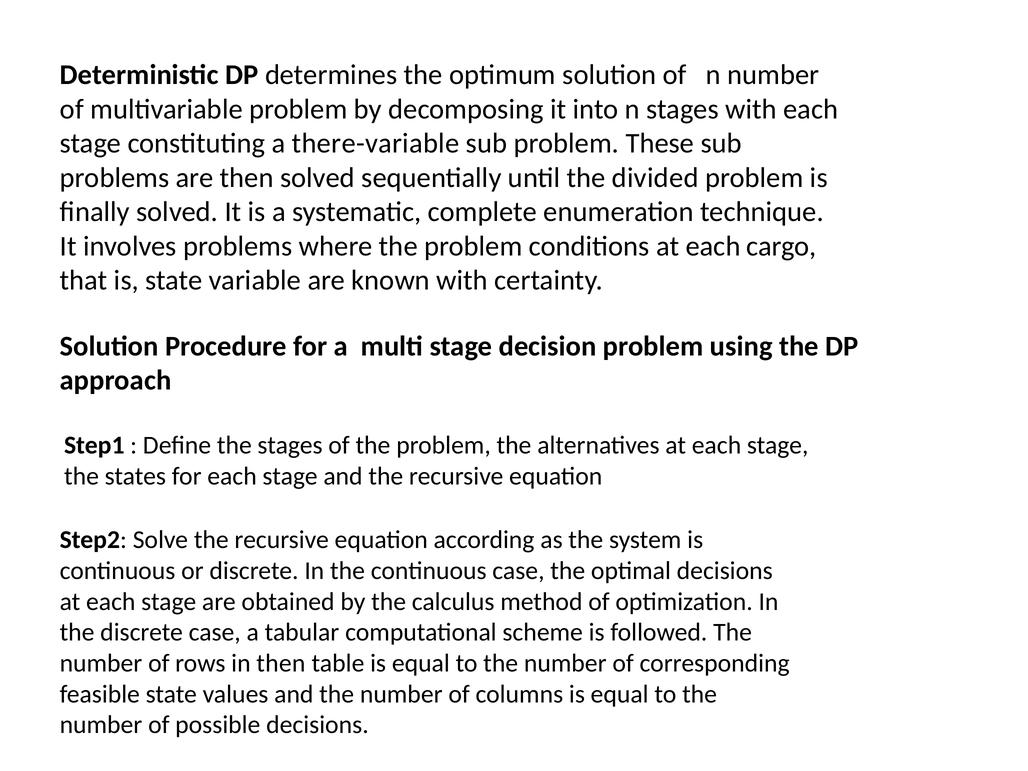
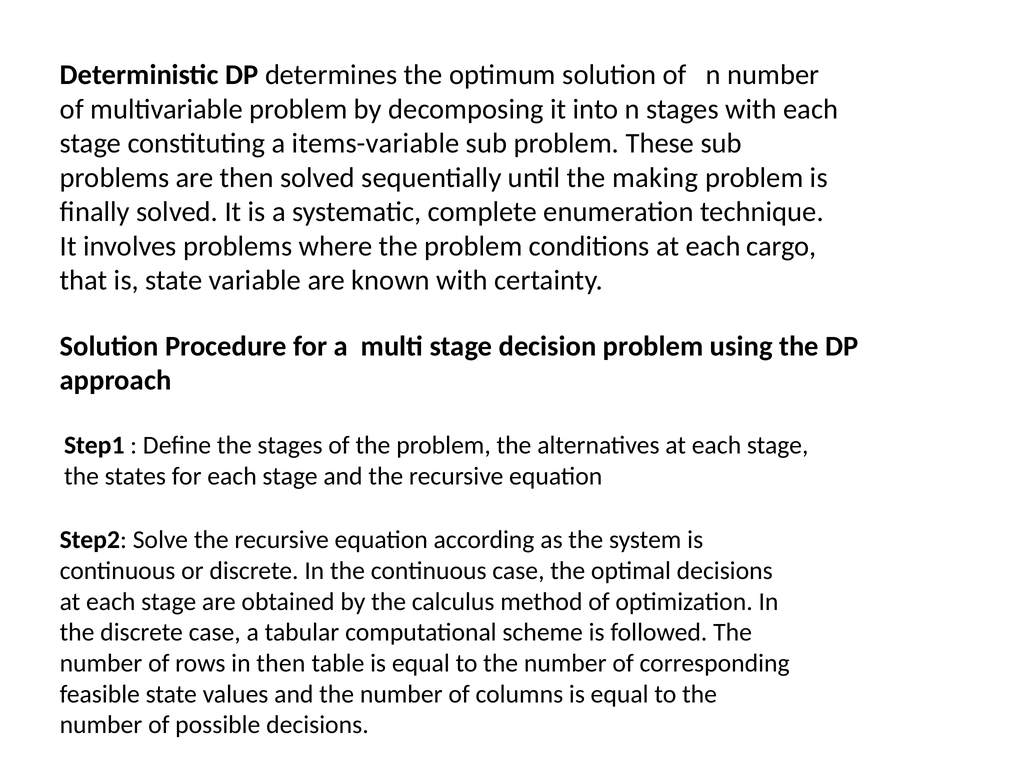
there-variable: there-variable -> items-variable (376, 143)
divided: divided -> making (655, 178)
